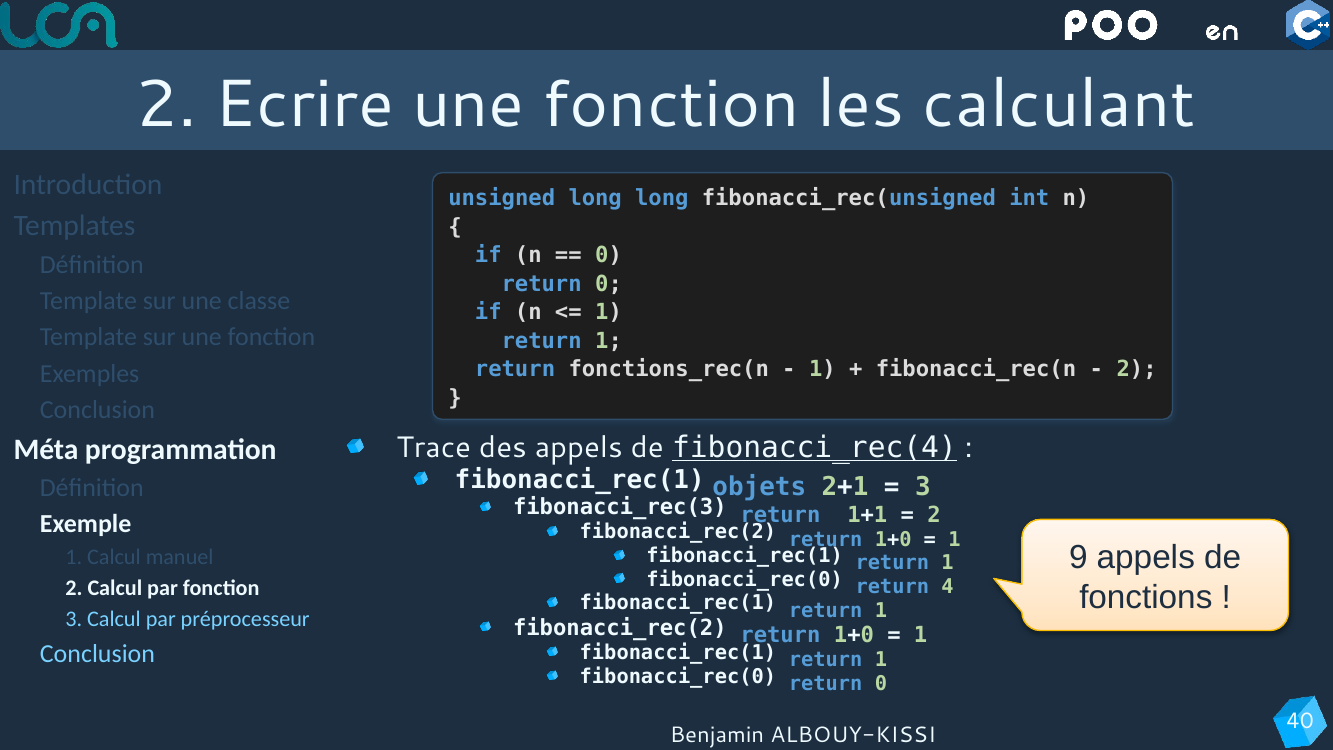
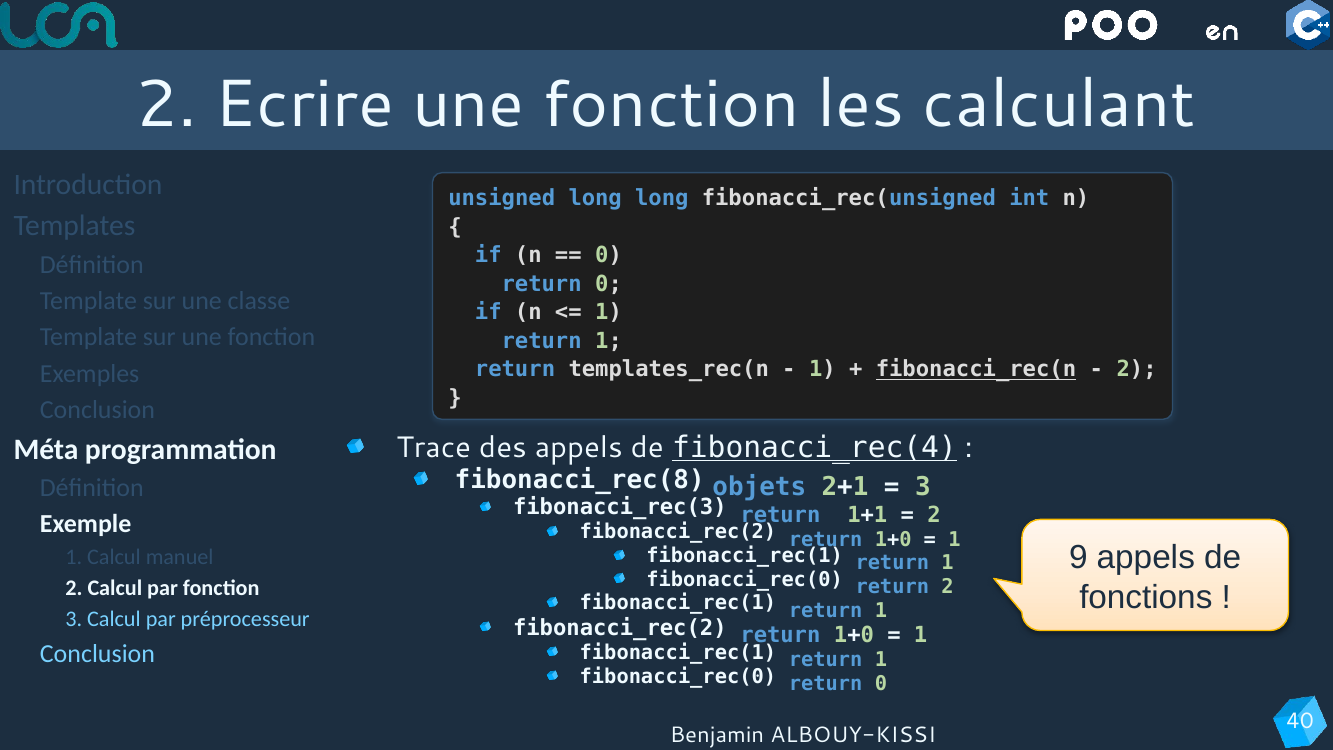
fonctions_rec(n: fonctions_rec(n -> templates_rec(n (669, 370)
fibonacci_rec(n underline: none -> present (976, 370)
fibonacci_rec(1: fibonacci_rec(1 -> fibonacci_rec(8 (580, 480)
return 4: 4 -> 2 (948, 587)
